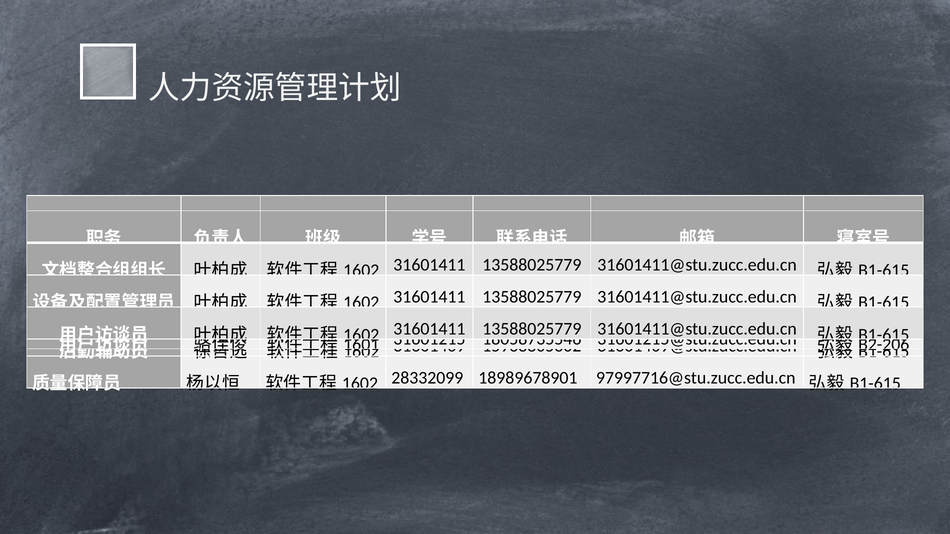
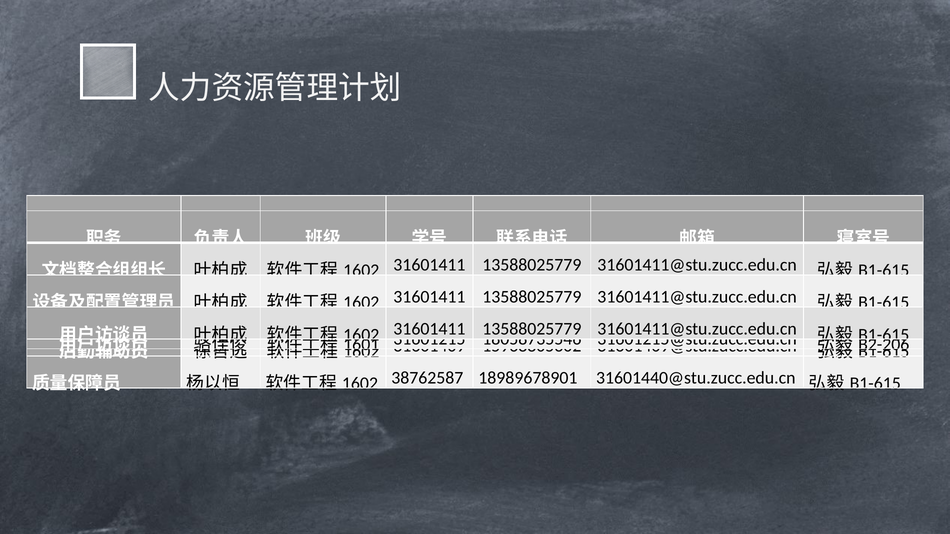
28332099: 28332099 -> 38762587 (427, 378)
97997716@stu.zucc.edu.cn: 97997716@stu.zucc.edu.cn -> 31601440@stu.zucc.edu.cn (696, 378)
